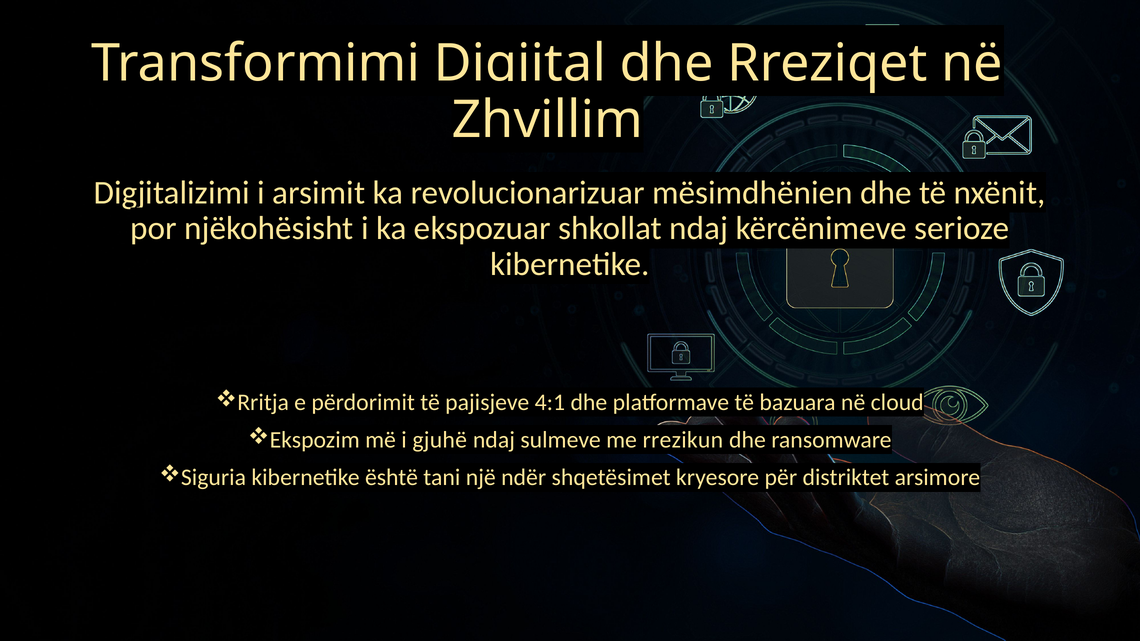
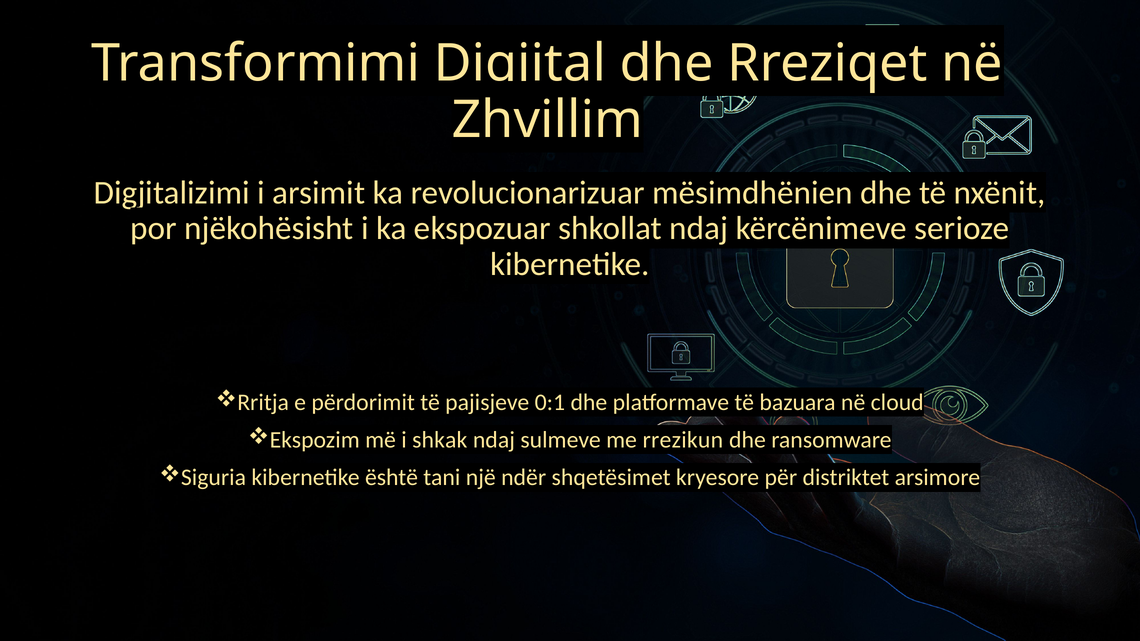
4:1: 4:1 -> 0:1 (550, 403)
gjuhë: gjuhë -> shkak (440, 440)
